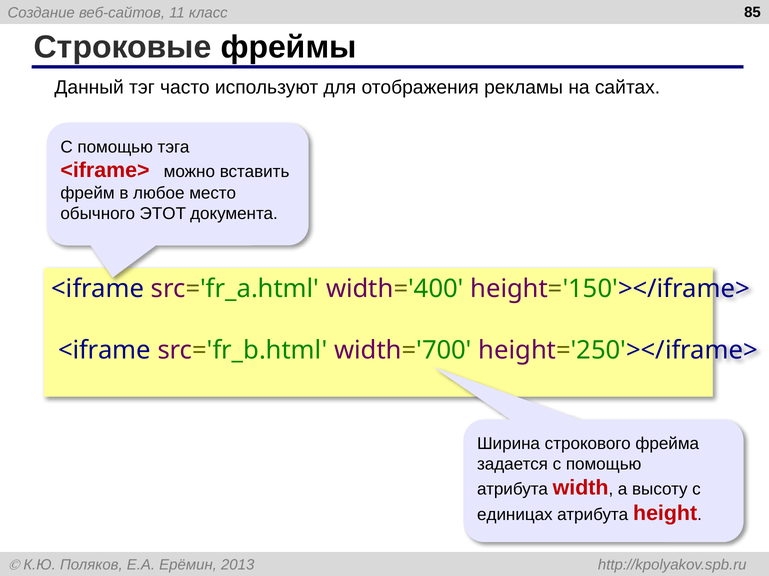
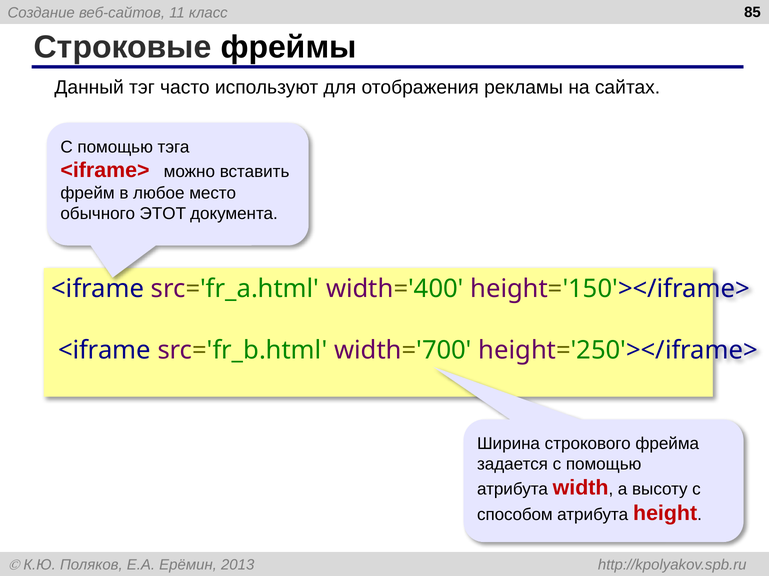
единицах: единицах -> способом (515, 515)
